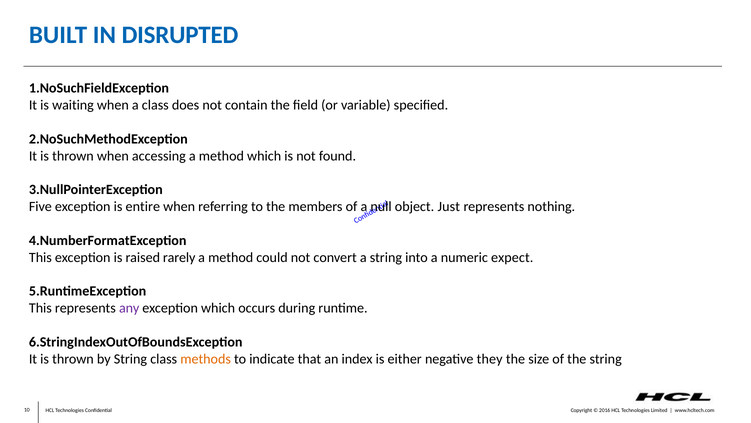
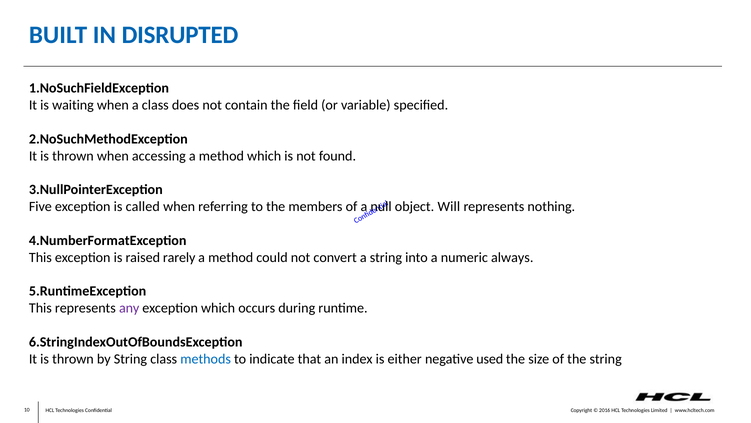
entire: entire -> called (143, 206)
Just: Just -> Will (449, 206)
expect: expect -> always (512, 257)
methods colour: orange -> blue (206, 358)
they: they -> used (490, 358)
